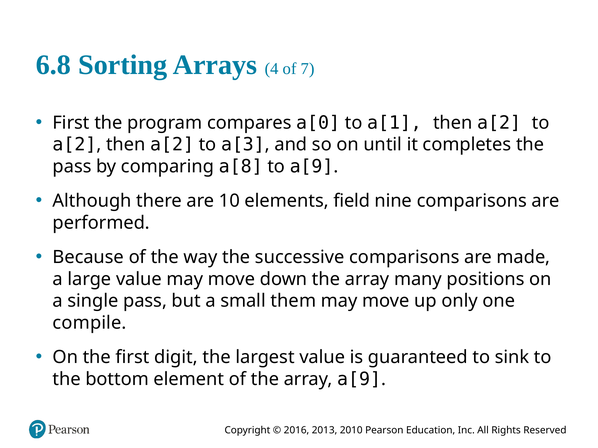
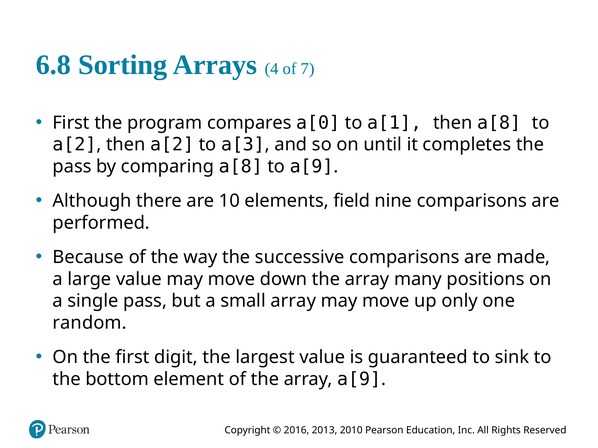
a[1 then a[2: a[2 -> a[8 (499, 123)
small them: them -> array (293, 301)
compile: compile -> random (90, 323)
